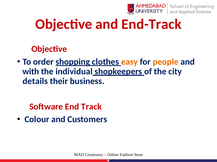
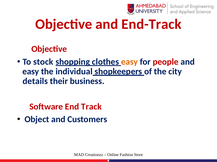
order: order -> stock (43, 62)
people colour: orange -> red (166, 62)
with: with -> easy (31, 72)
Colour: Colour -> Object (37, 120)
